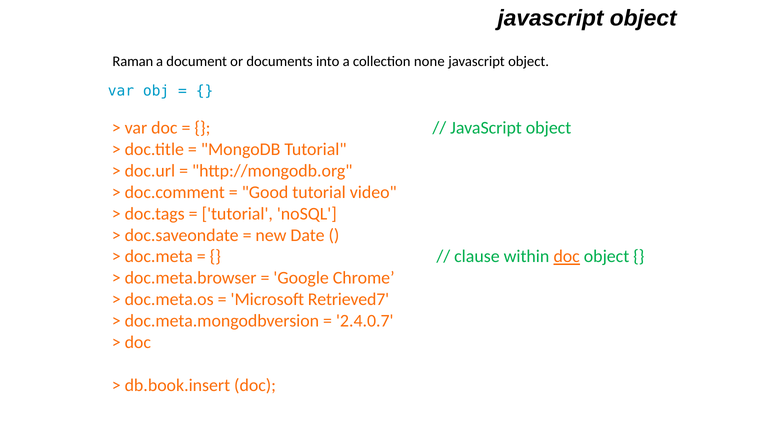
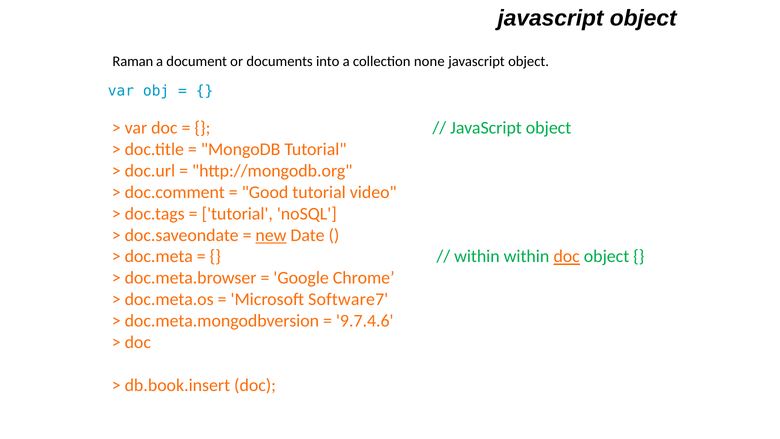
new underline: none -> present (271, 235)
clause: clause -> within (477, 256)
Retrieved7: Retrieved7 -> Software7 (348, 299)
2.4.0.7: 2.4.0.7 -> 9.7.4.6 (365, 321)
